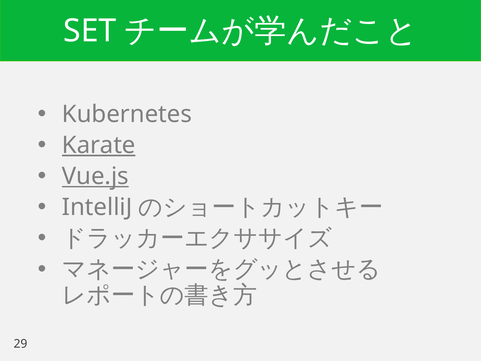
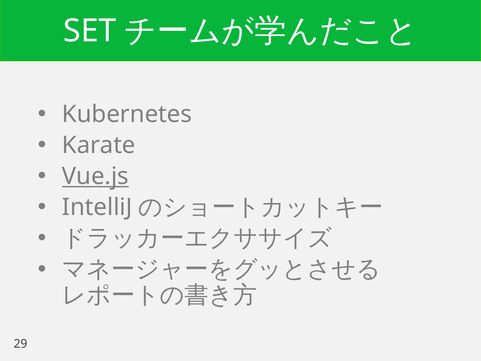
Karate underline: present -> none (99, 145)
